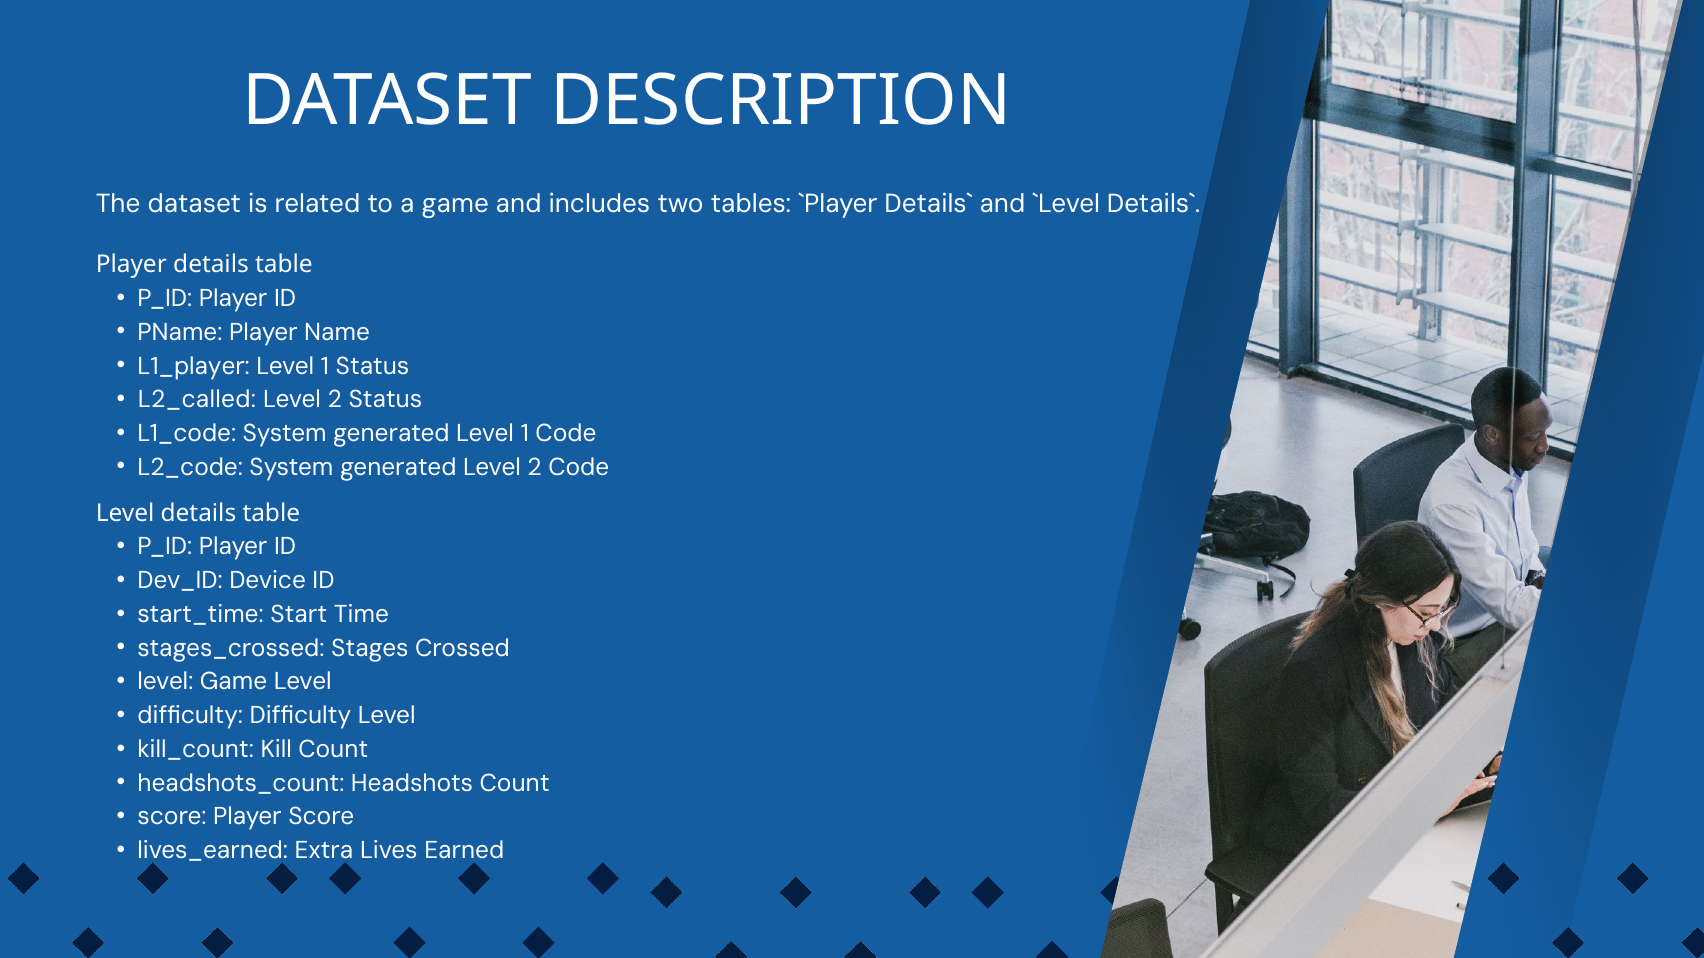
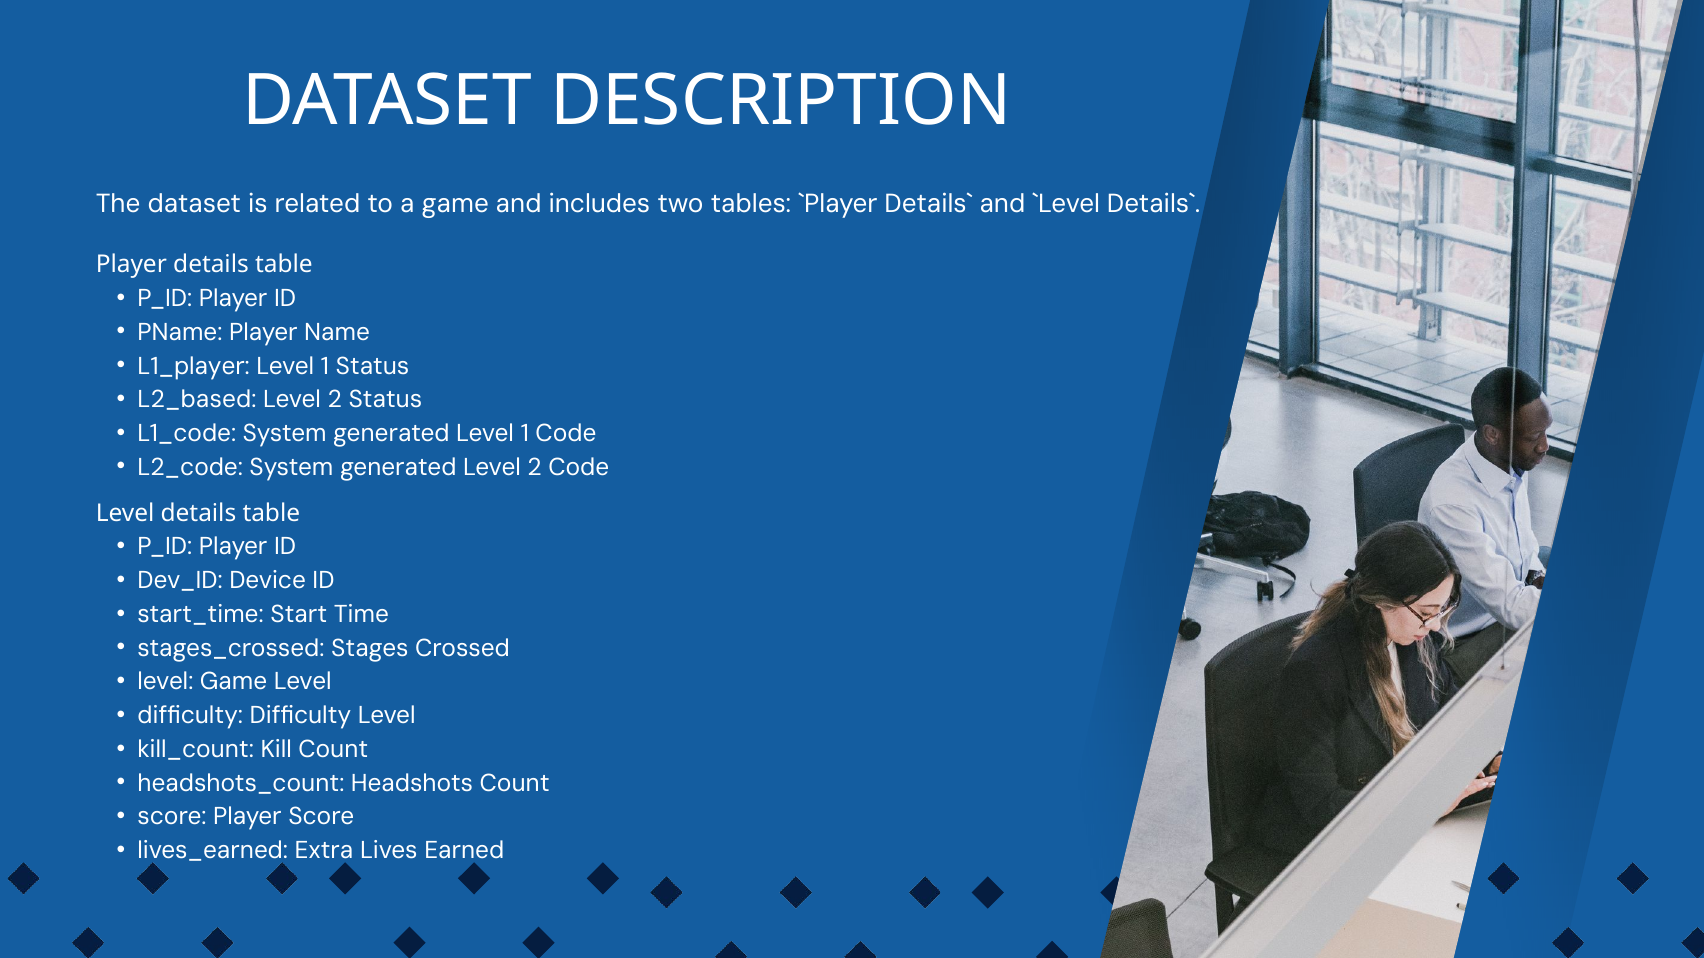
L2_called: L2_called -> L2_based (197, 400)
